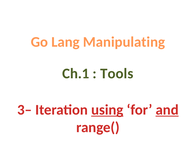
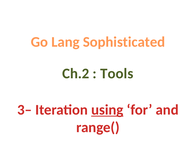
Manipulating: Manipulating -> Sophisticated (124, 42)
Ch.1: Ch.1 -> Ch.2 (76, 73)
and underline: present -> none (167, 110)
